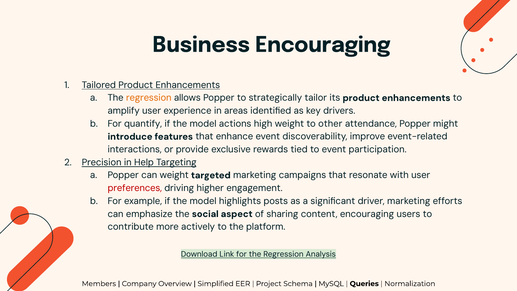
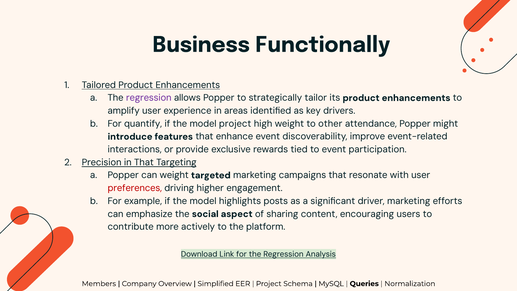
Business Encouraging: Encouraging -> Functionally (323, 45)
regression colour: orange -> purple (149, 98)
model actions: actions -> project (235, 124)
in Help: Help -> That (144, 162)
